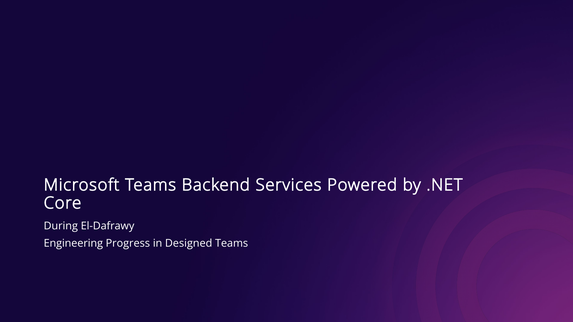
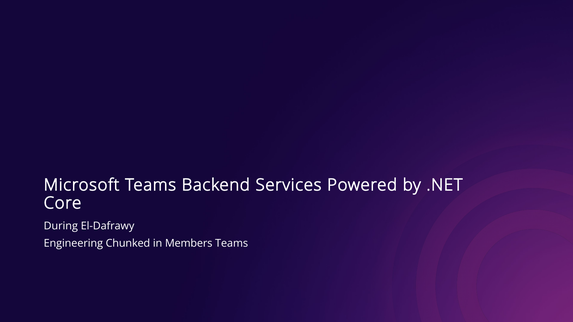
Progress: Progress -> Chunked (128, 244)
Designed: Designed -> Members (189, 244)
